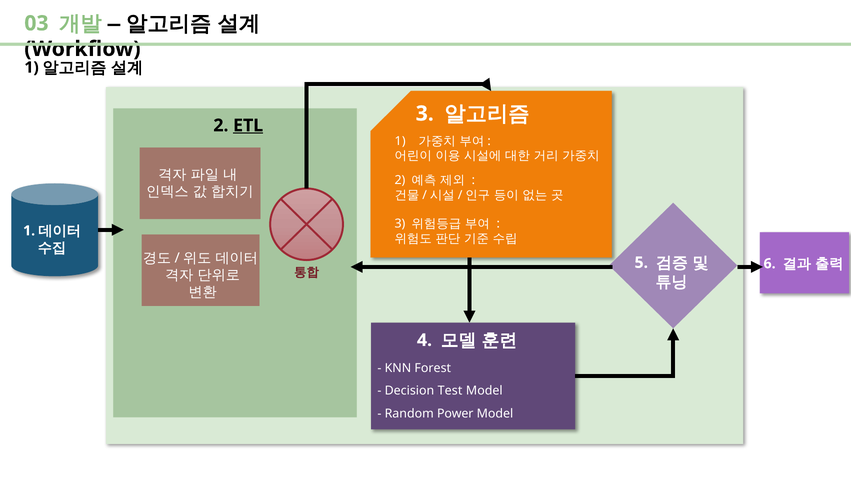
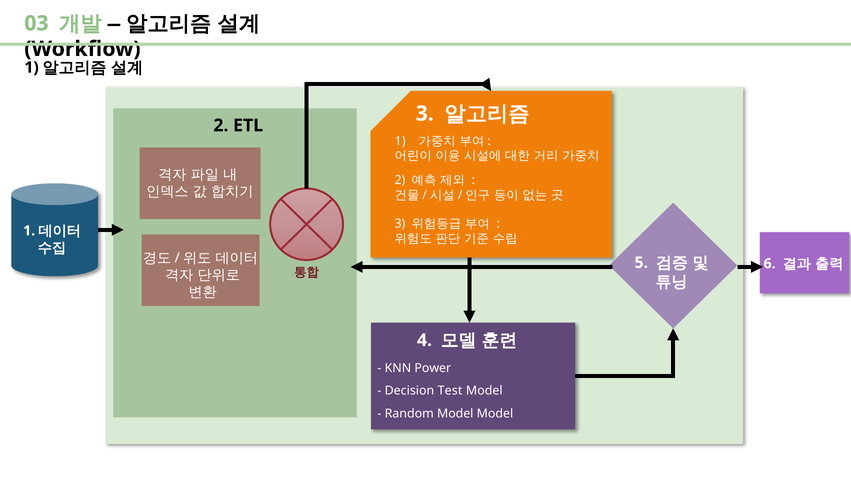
ETL underline: present -> none (248, 126)
Forest: Forest -> Power (433, 369)
Random Power: Power -> Model (455, 414)
